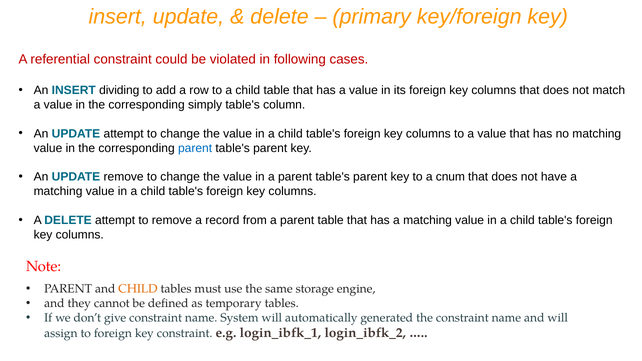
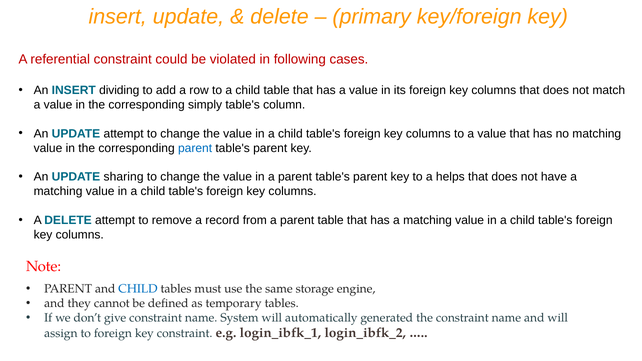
UPDATE remove: remove -> sharing (124, 177)
cnum: cnum -> helps (450, 177)
CHILD colour: orange -> blue (138, 289)
